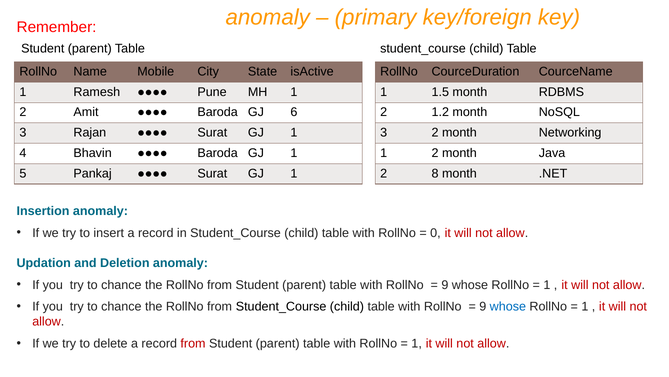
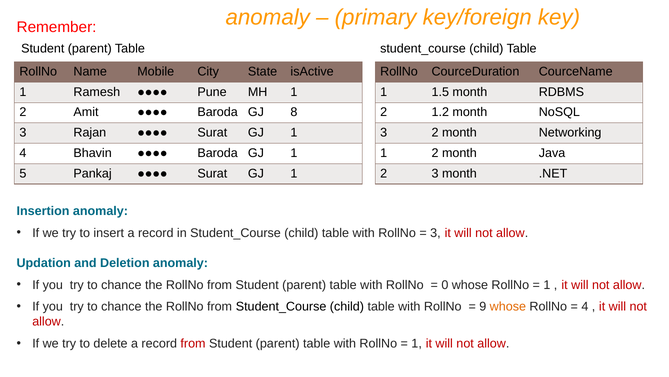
6: 6 -> 8 (294, 112)
2 8: 8 -> 3 (435, 173)
0: 0 -> 3 (435, 233)
9: 9 -> 0 (445, 284)
whose colour: blue -> orange (508, 306)
1: 1 -> 4 (585, 306)
